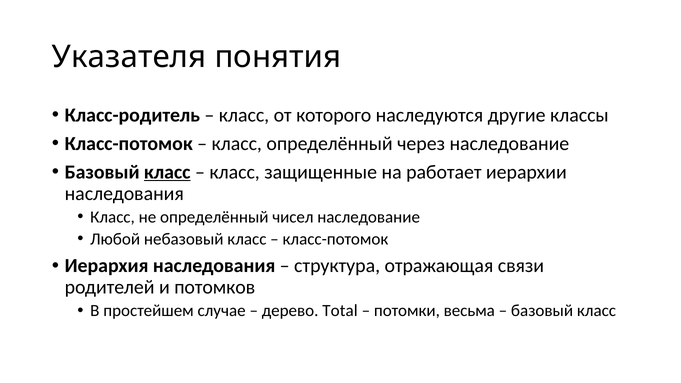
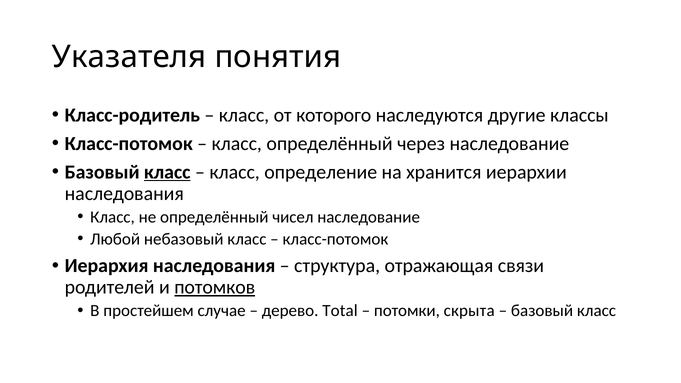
защищенные: защищенные -> определение (321, 172)
работает: работает -> хранится (444, 172)
потомков underline: none -> present (215, 287)
весьма: весьма -> скрыта (469, 311)
